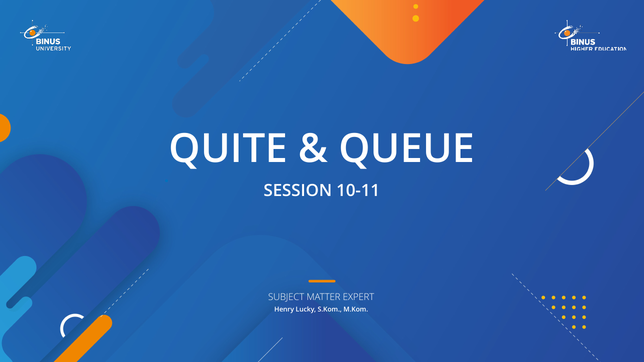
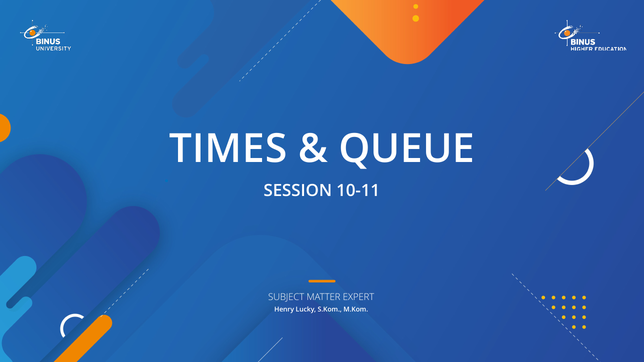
QUITE: QUITE -> TIMES (228, 149)
